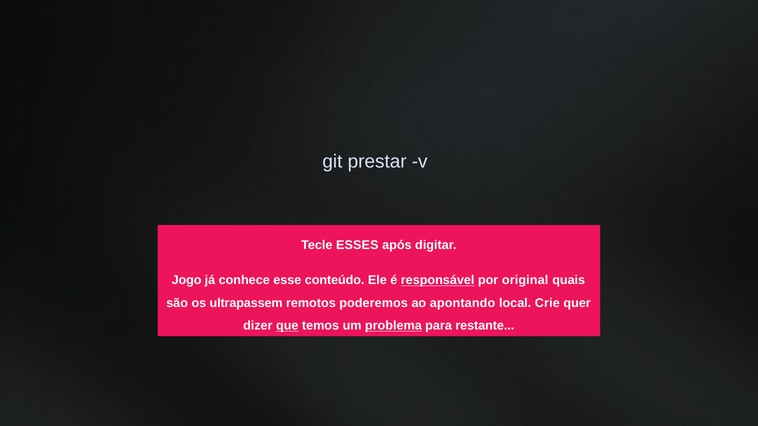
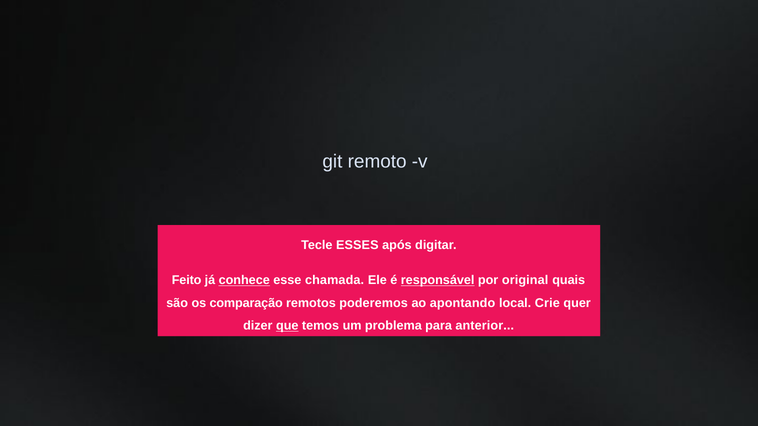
prestar: prestar -> remoto (377, 162)
Jogo: Jogo -> Feito (187, 281)
conhece underline: none -> present (244, 281)
conteúdo: conteúdo -> chamada (335, 281)
ultrapassem: ultrapassem -> comparação (246, 303)
problema underline: present -> none (393, 326)
restante: restante -> anterior (485, 326)
